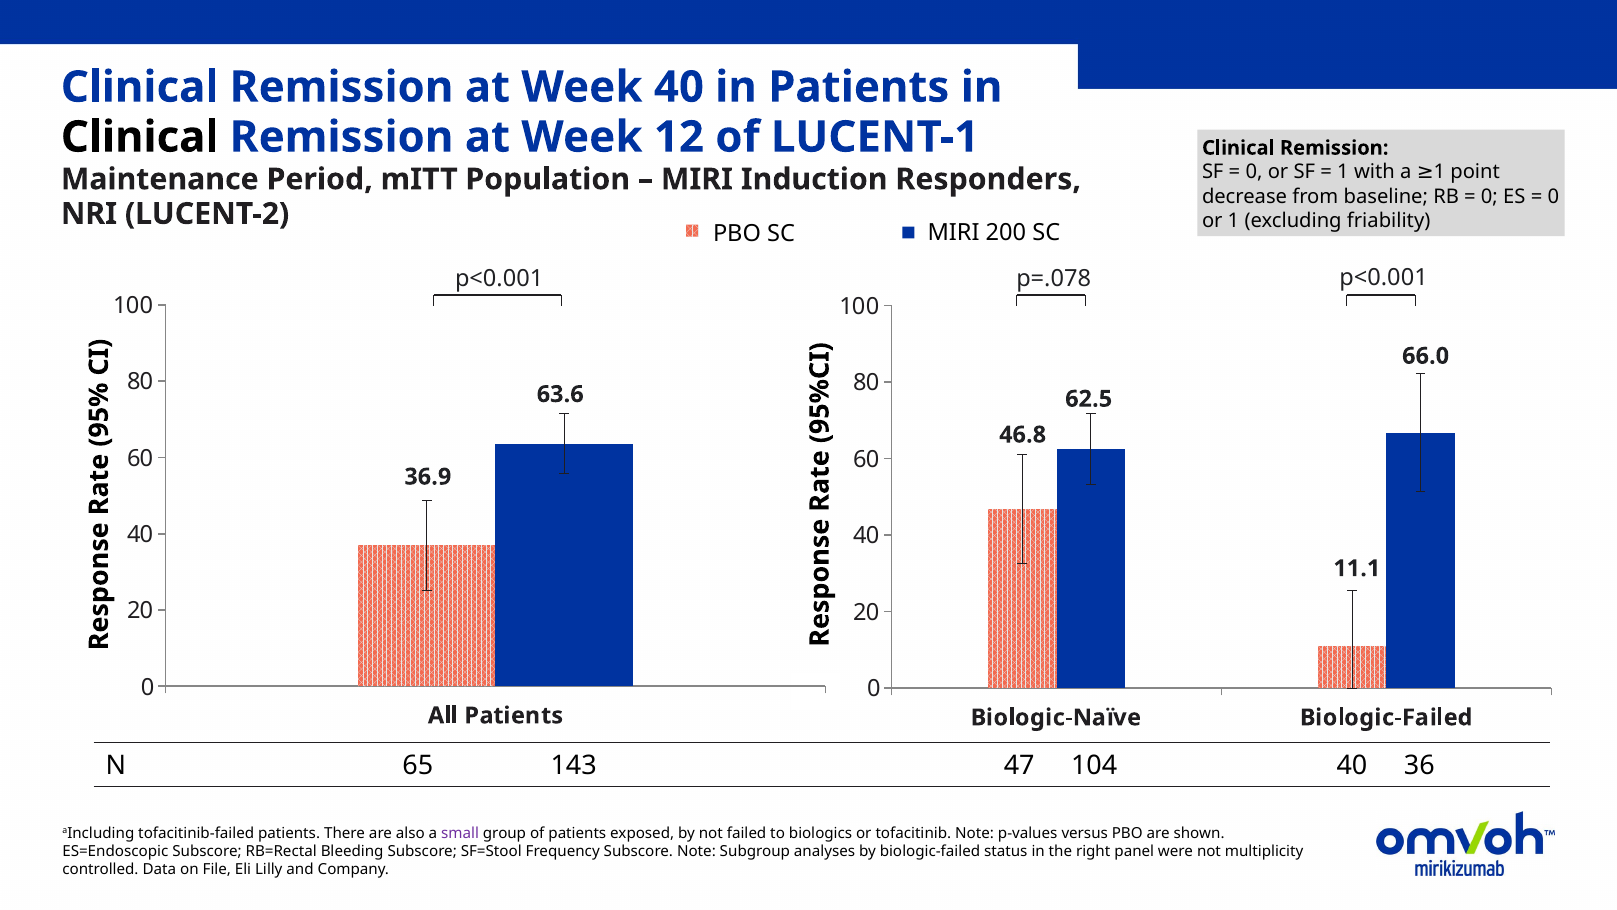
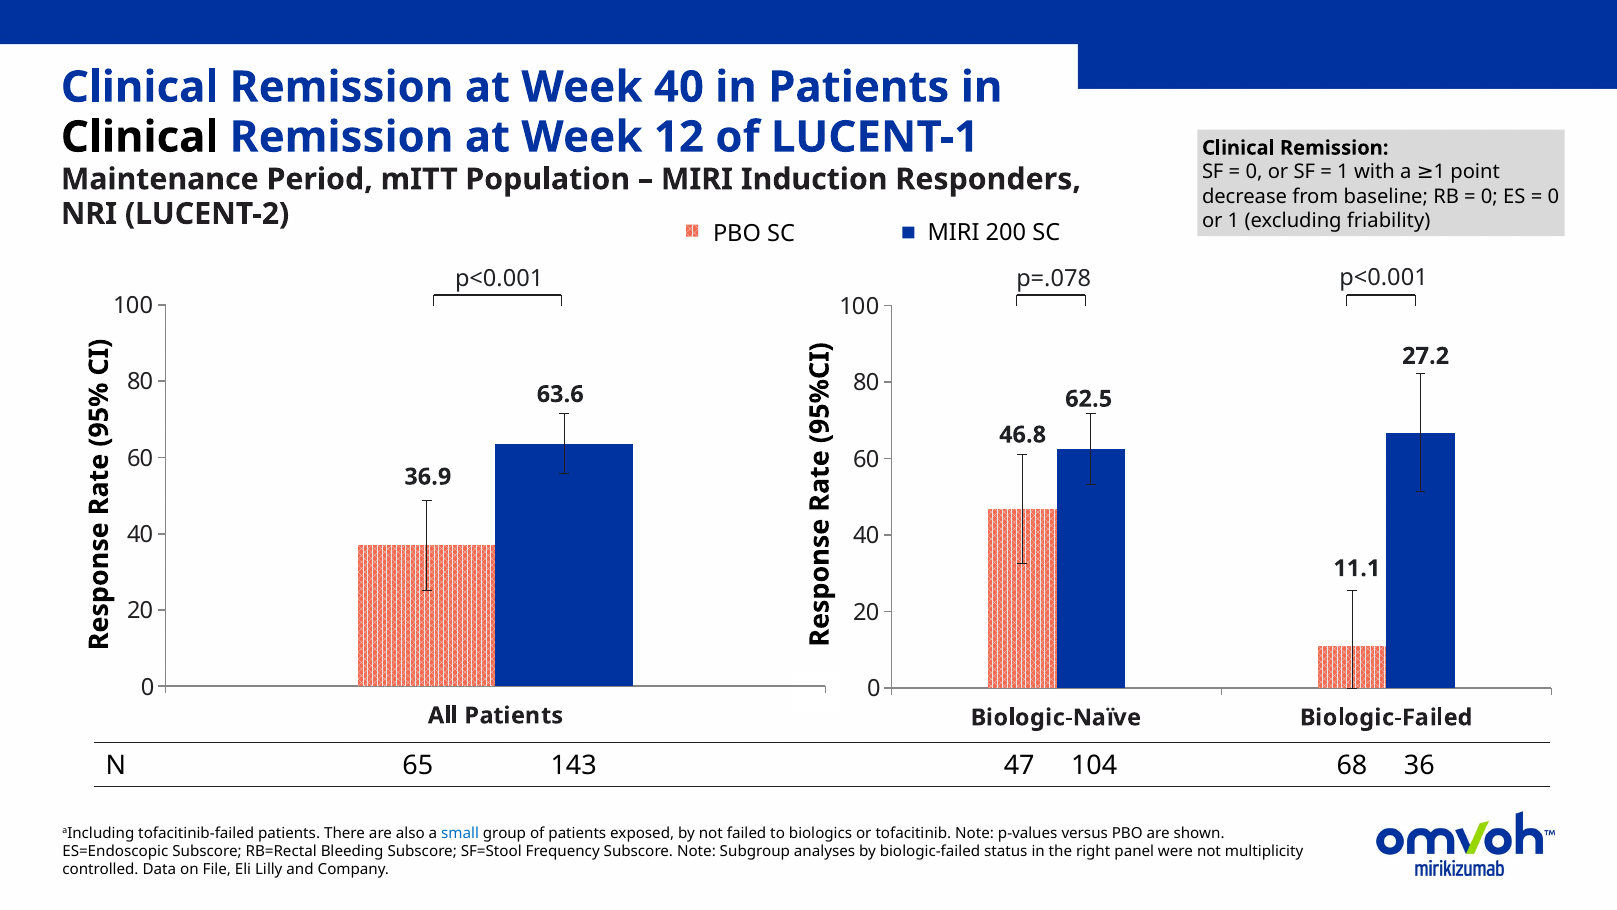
66.0: 66.0 -> 27.2 (1426, 356)
104 40: 40 -> 68 (1352, 765)
small colour: purple -> blue (460, 833)
